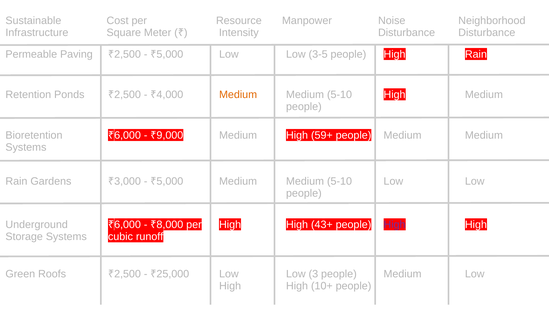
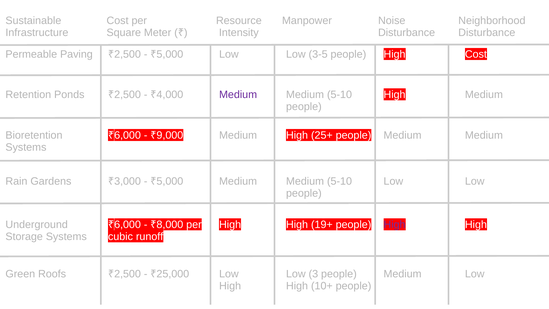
High Rain: Rain -> Cost (476, 54)
Medium colour: orange -> purple (238, 94)
59+: 59+ -> 25+ (322, 135)
43+: 43+ -> 19+ (322, 224)
